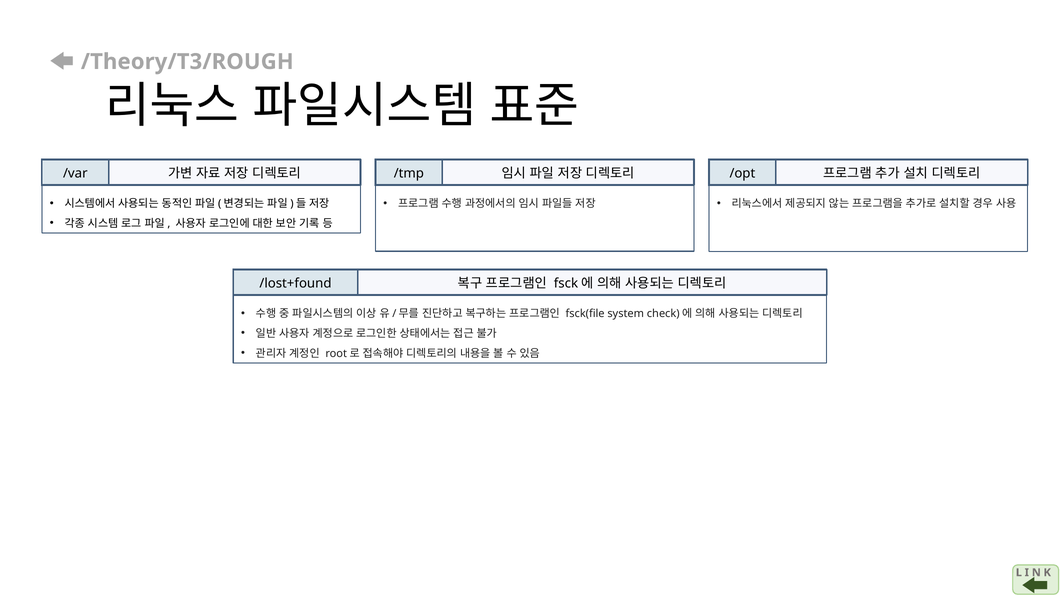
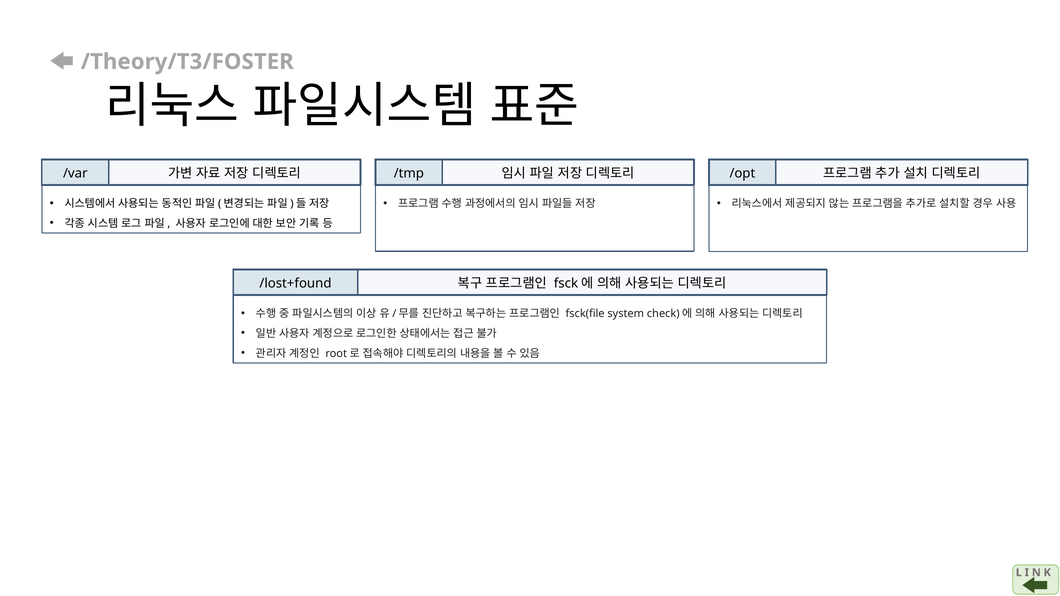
/Theory/T3/ROUGH: /Theory/T3/ROUGH -> /Theory/T3/FOSTER (187, 62)
